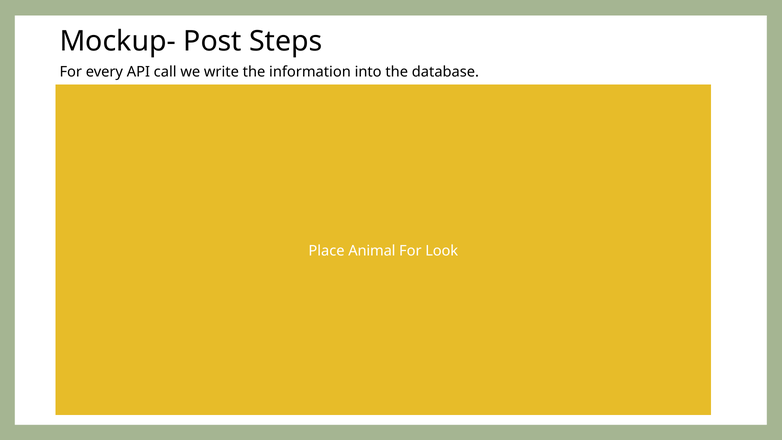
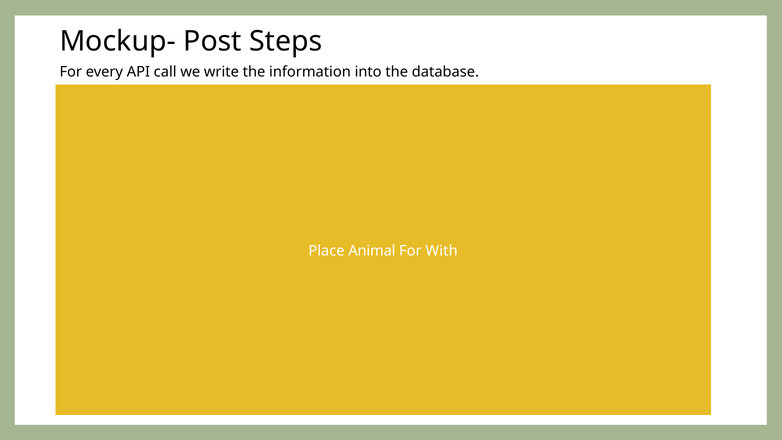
Look: Look -> With (442, 251)
